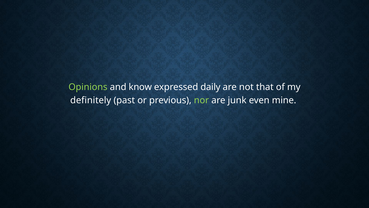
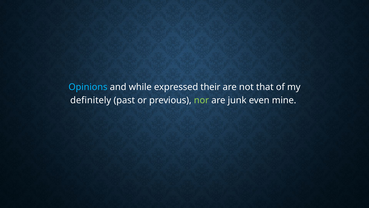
Opinions colour: light green -> light blue (88, 87)
know: know -> while (140, 87)
daily: daily -> their (210, 87)
